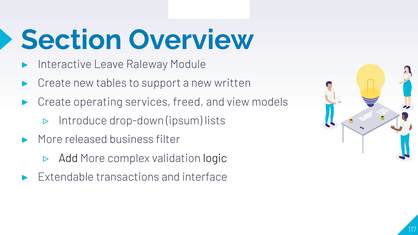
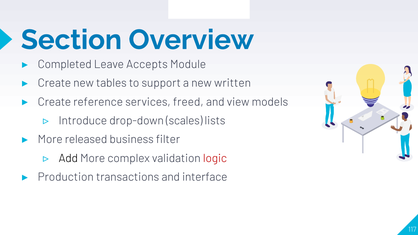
Interactive: Interactive -> Completed (65, 64)
Raleway: Raleway -> Accepts (147, 64)
operating: operating -> reference (98, 102)
ipsum: ipsum -> scales (184, 121)
logic colour: black -> red (215, 158)
Extendable: Extendable -> Production (66, 177)
